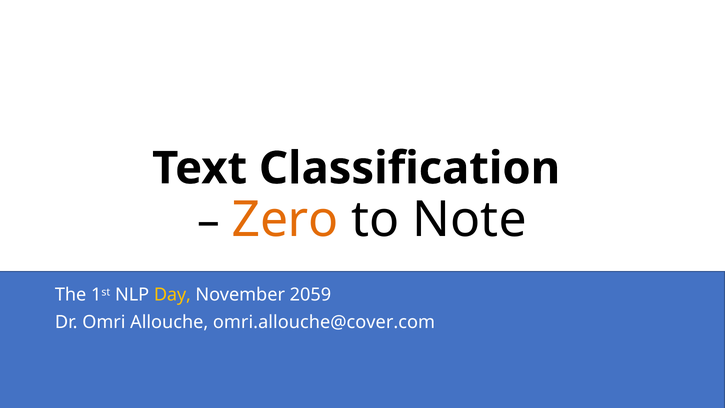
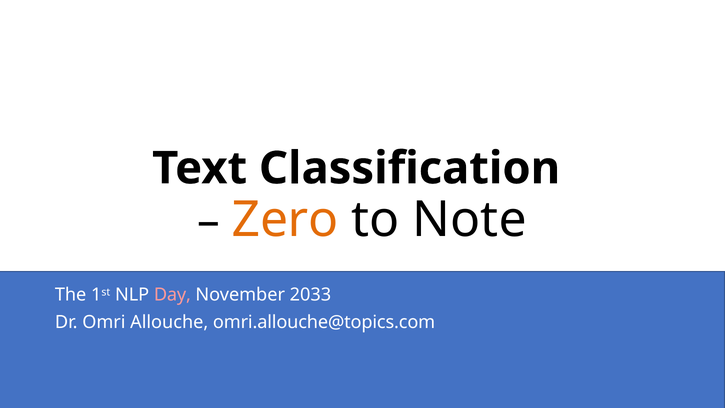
Day colour: yellow -> pink (172, 295)
2059: 2059 -> 2033 (310, 295)
omri.allouche@cover.com: omri.allouche@cover.com -> omri.allouche@topics.com (324, 322)
